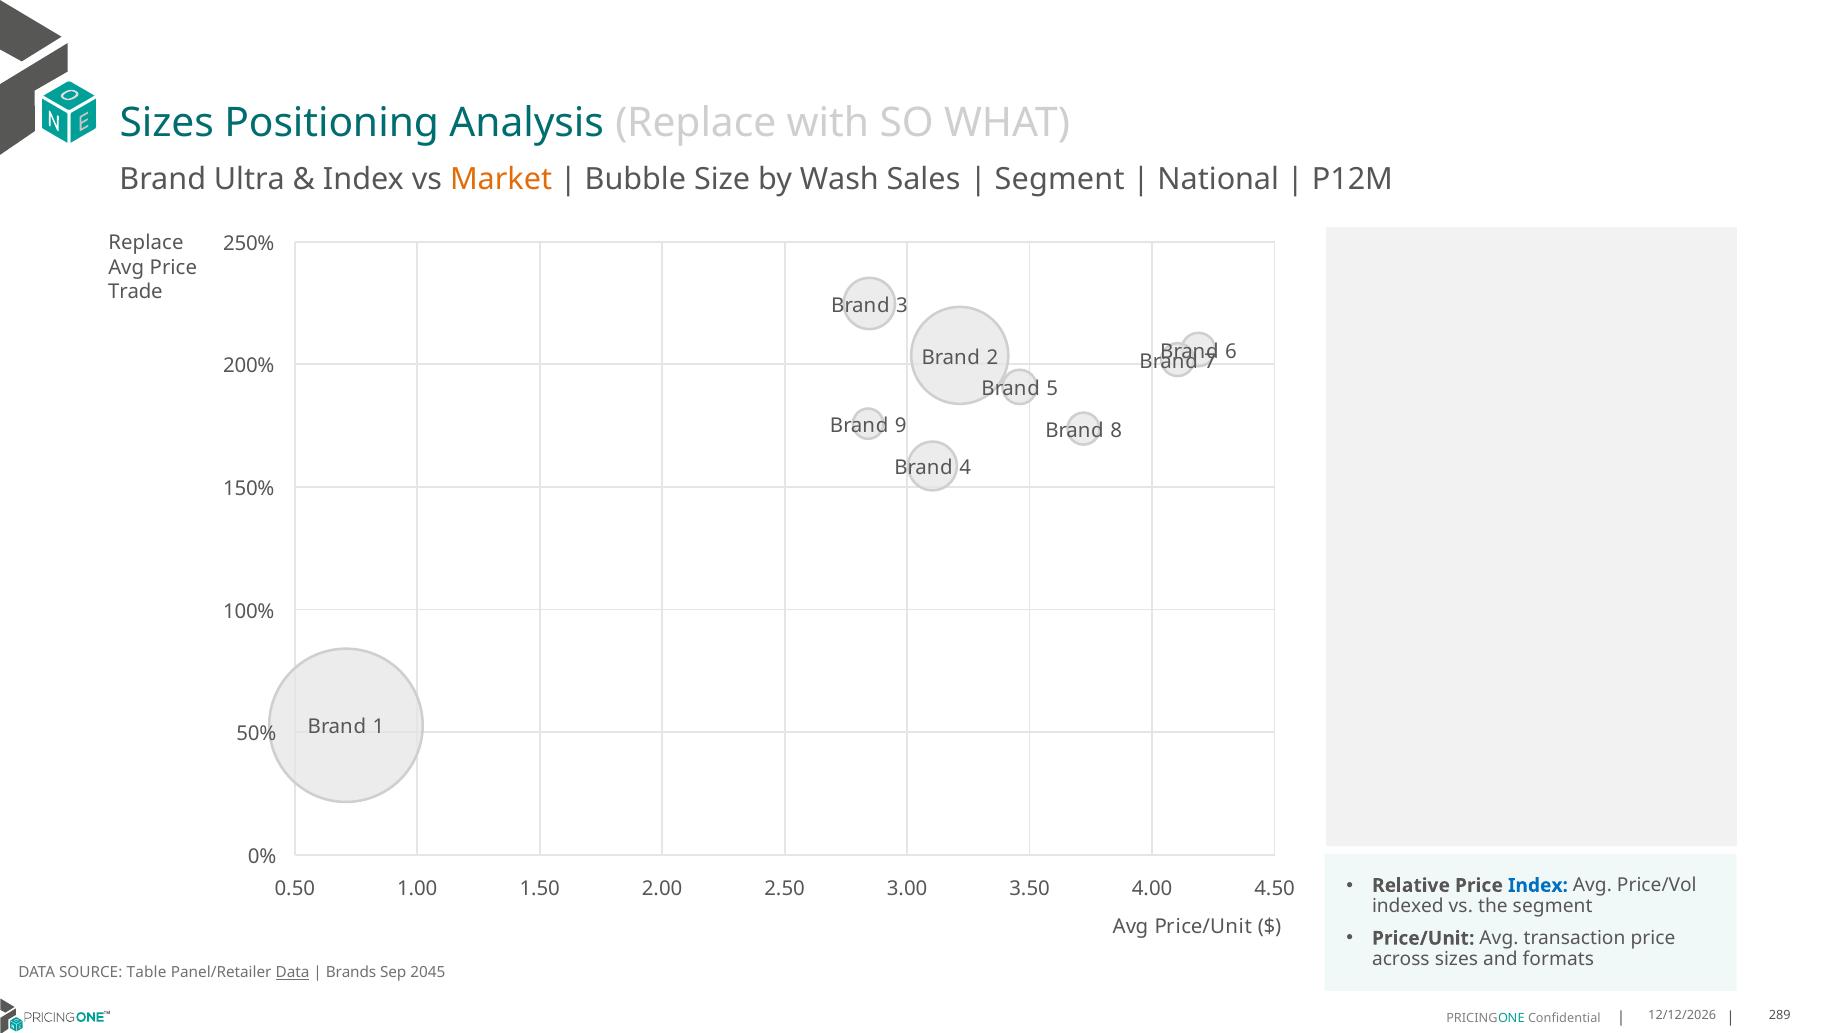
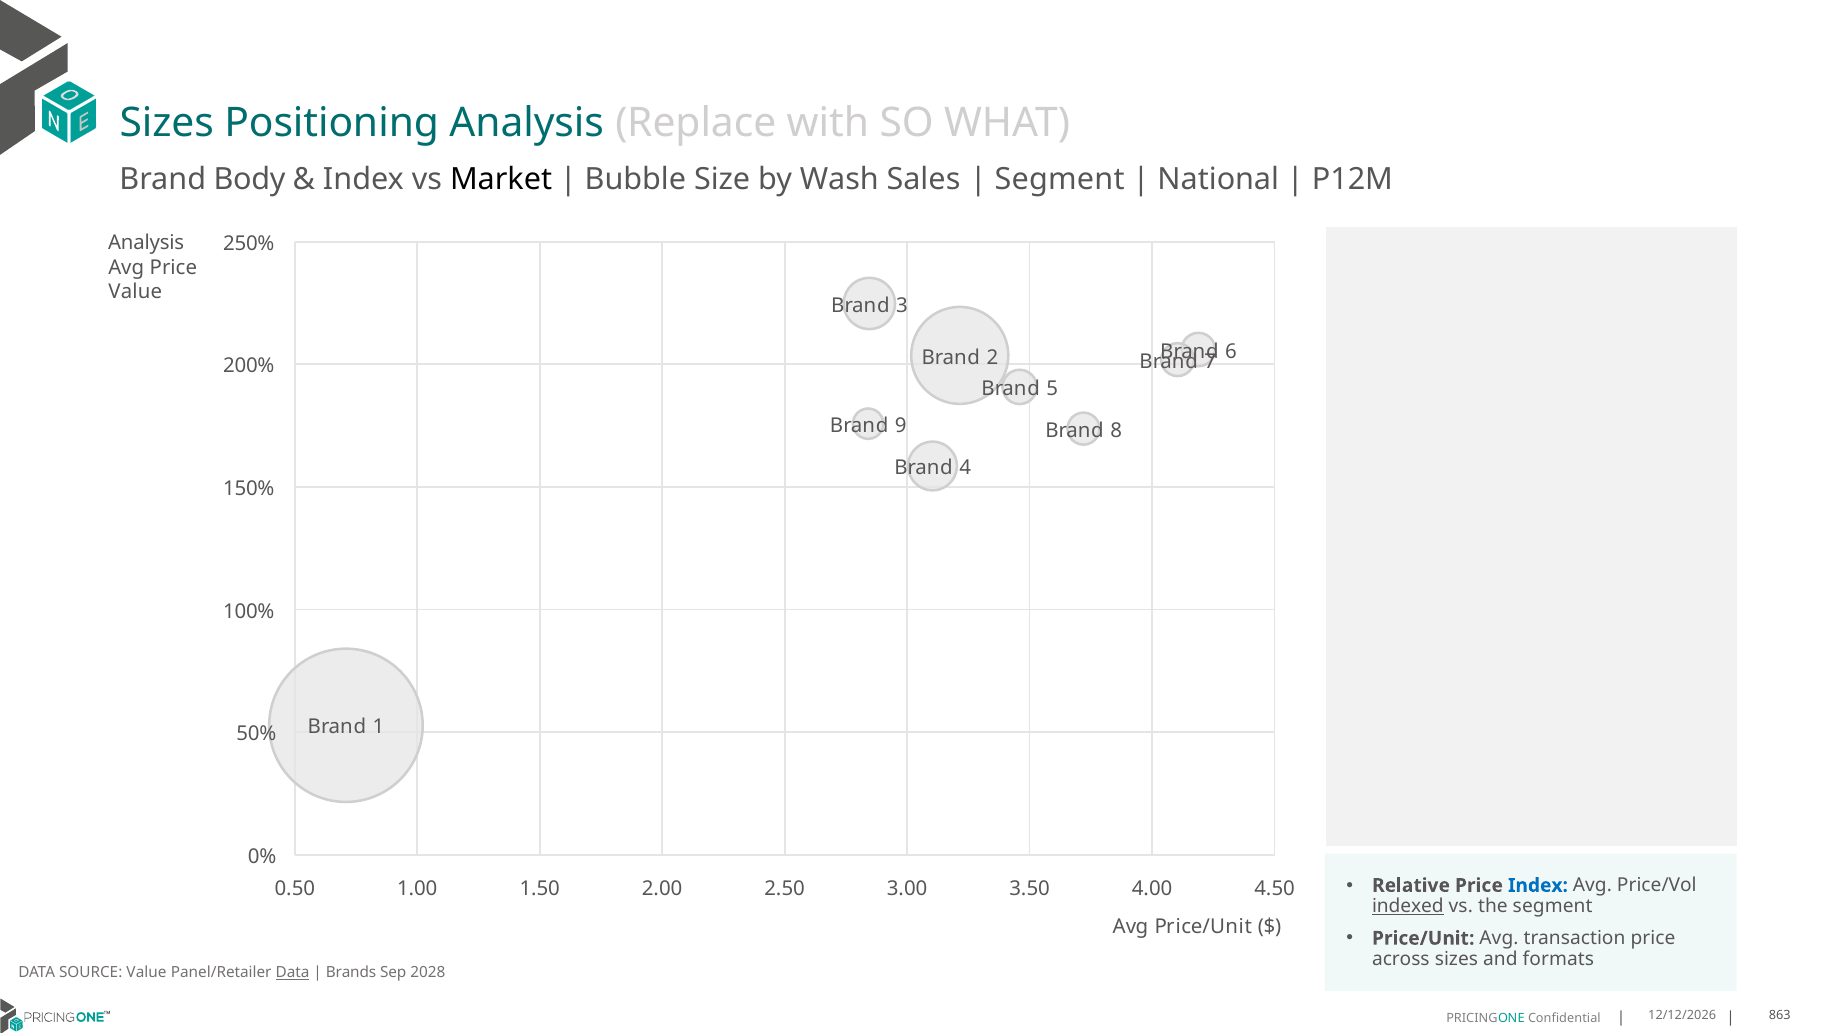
Ultra: Ultra -> Body (250, 179)
Market colour: orange -> black (501, 179)
Replace: Replace -> Analysis (146, 243)
Trade: Trade -> Value (135, 292)
indexed underline: none -> present (1408, 906)
SOURCE Table: Table -> Value (147, 973)
2045: 2045 -> 2028 (428, 973)
289: 289 -> 863 (1780, 1015)
